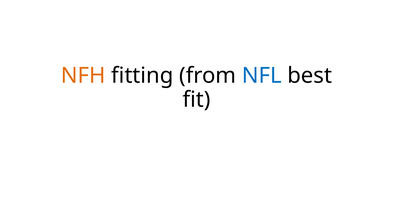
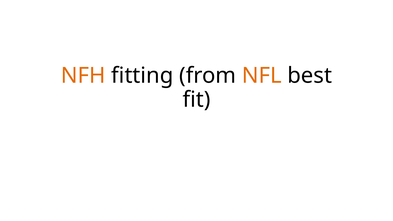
NFL colour: blue -> orange (262, 76)
